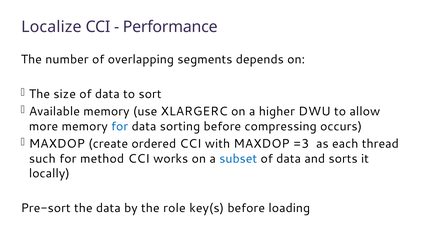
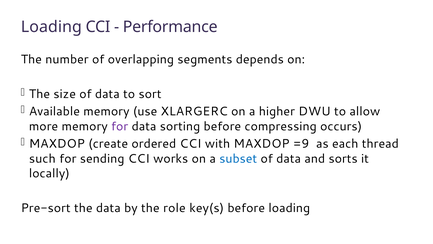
Localize: Localize -> Loading (51, 27)
for colour: blue -> purple (120, 126)
=3: =3 -> =9 (301, 143)
method: method -> sending (102, 158)
